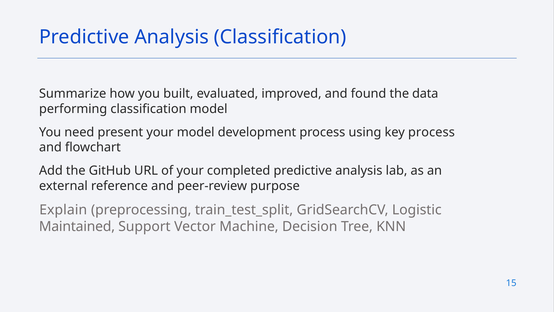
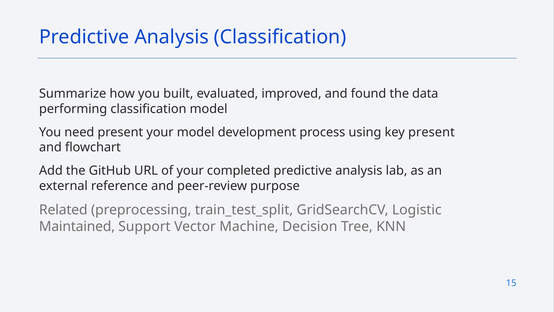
key process: process -> present (431, 132)
Explain: Explain -> Related (63, 210)
